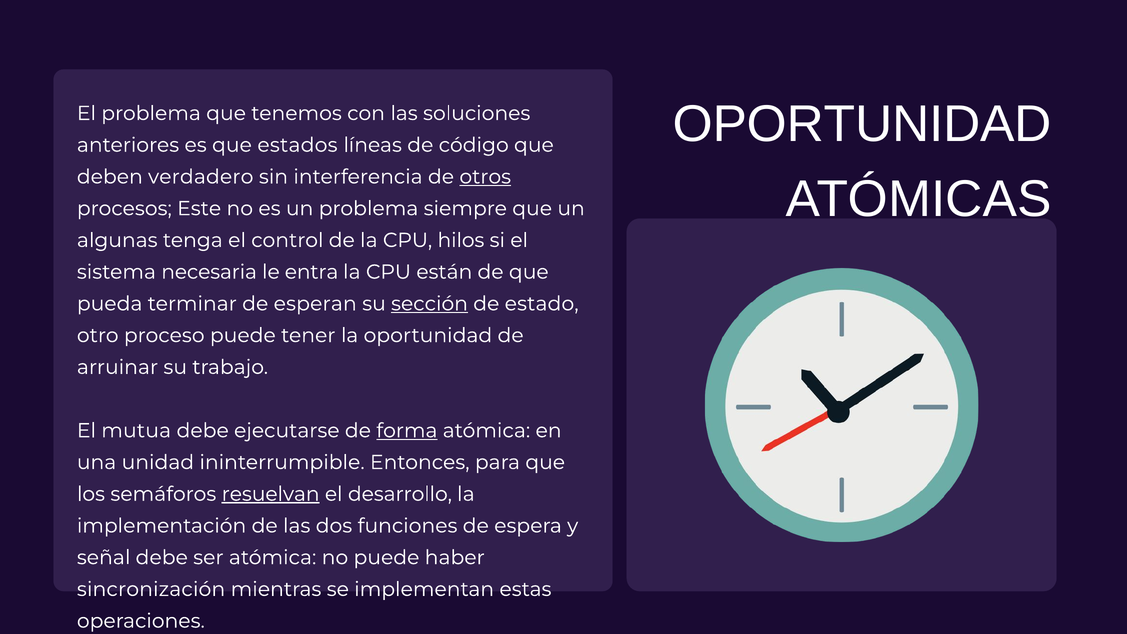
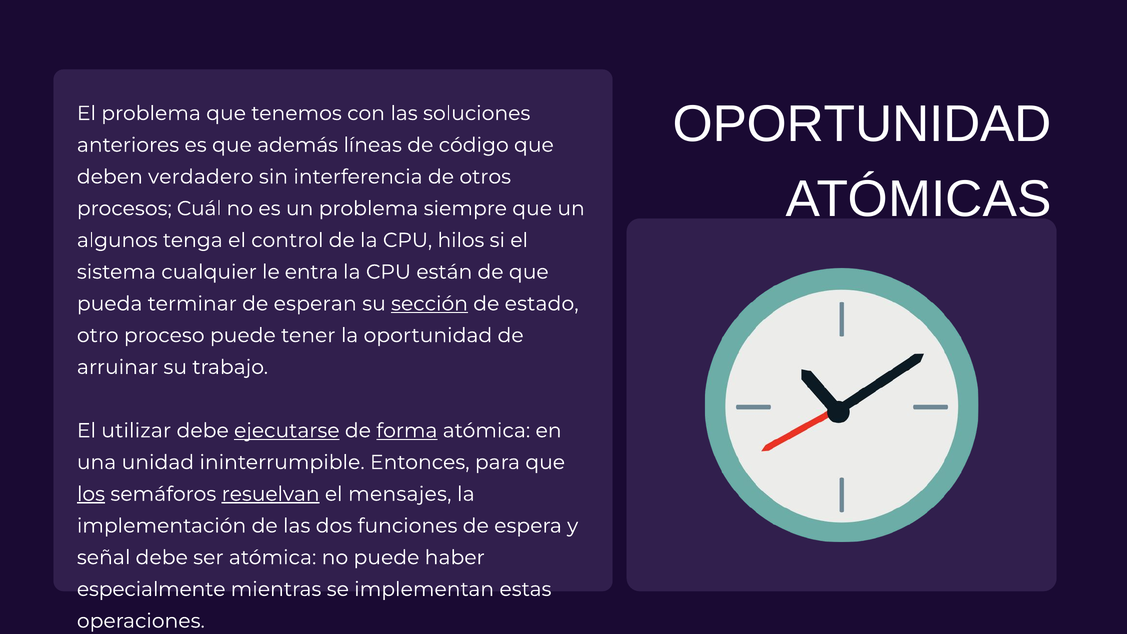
estados: estados -> además (298, 145)
otros underline: present -> none (485, 177)
Este: Este -> Cuál (199, 209)
algunas: algunas -> algunos (117, 240)
necesaria: necesaria -> cualquier (209, 272)
mutua: mutua -> utilizar (136, 431)
ejecutarse underline: none -> present (287, 431)
los underline: none -> present (91, 494)
desarrollo: desarrollo -> mensajes (400, 494)
sincronización: sincronización -> especialmente (151, 589)
